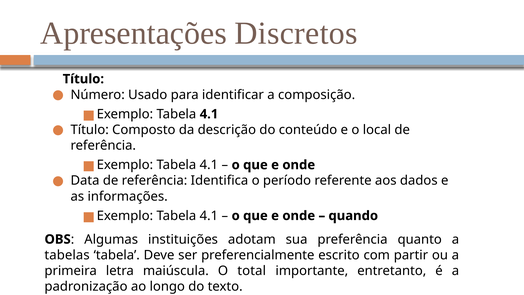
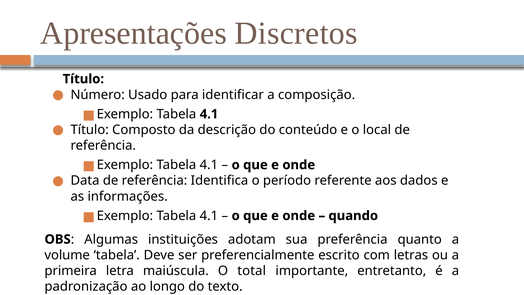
tabelas: tabelas -> volume (67, 255)
partir: partir -> letras (411, 255)
